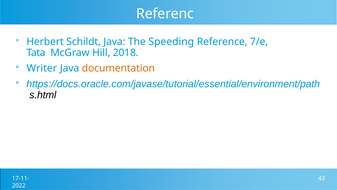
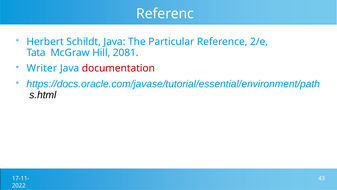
Speeding: Speeding -> Particular (171, 42)
7/e: 7/e -> 2/e (259, 42)
2018: 2018 -> 2081 (126, 53)
documentation colour: orange -> red (118, 68)
